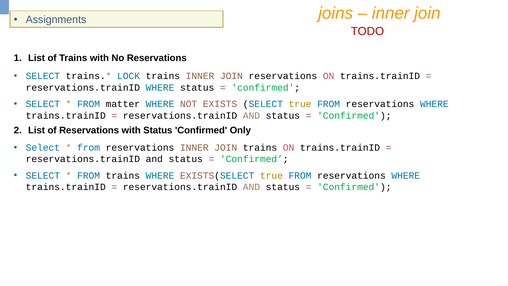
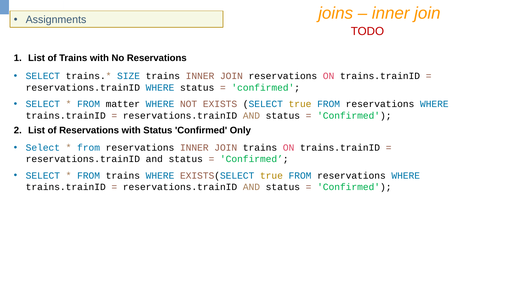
LOCK: LOCK -> SIZE (129, 76)
